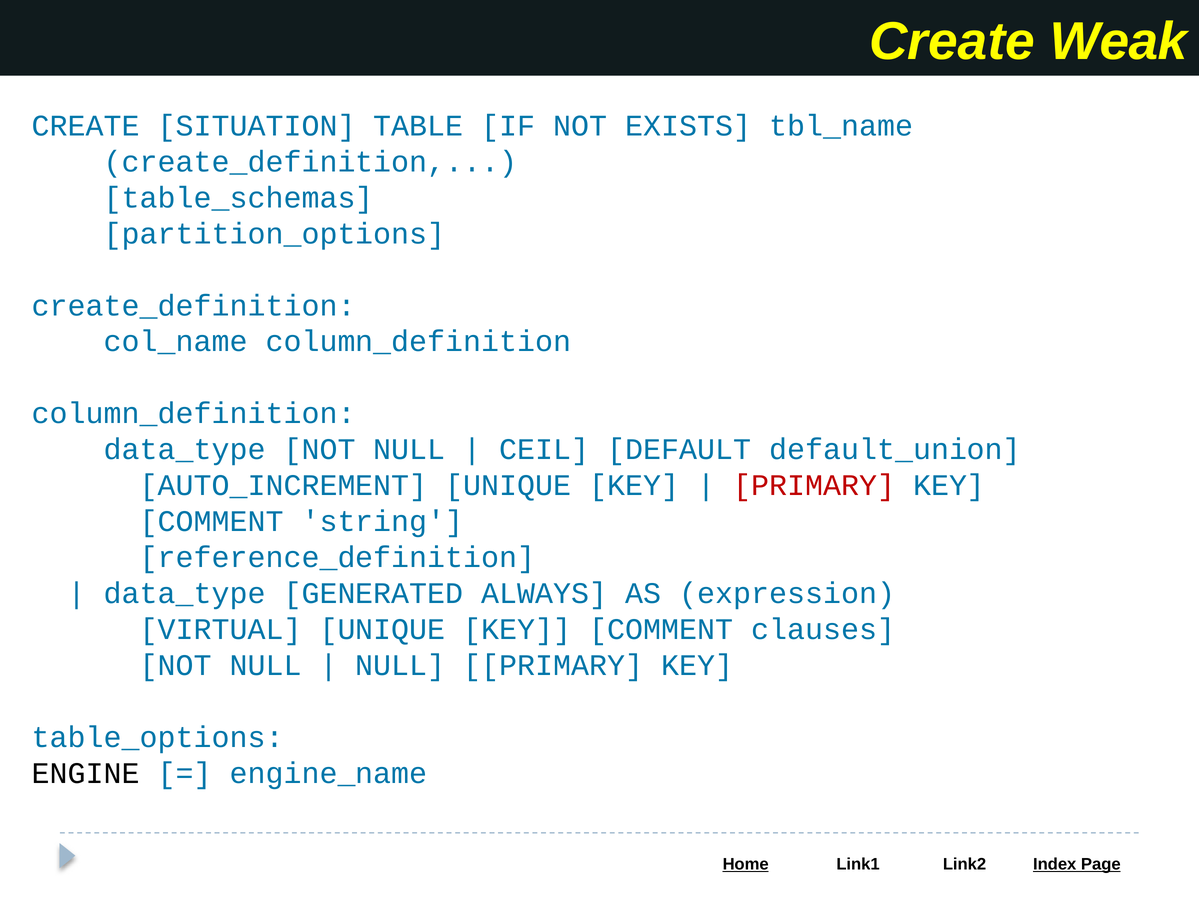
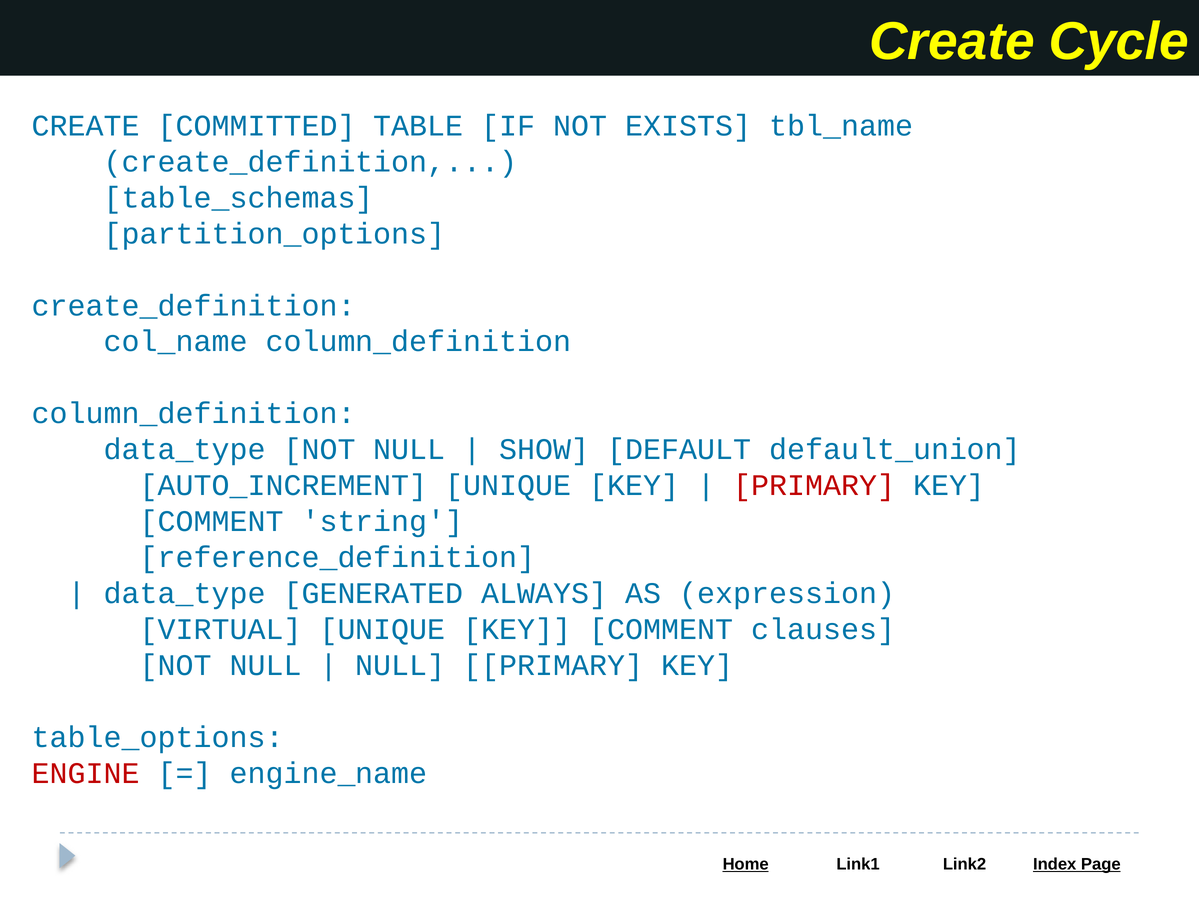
Weak: Weak -> Cycle (1119, 42)
SITUATION: SITUATION -> COMMITTED (257, 126)
CEIL: CEIL -> SHOW (544, 450)
ENGINE colour: black -> red (86, 773)
